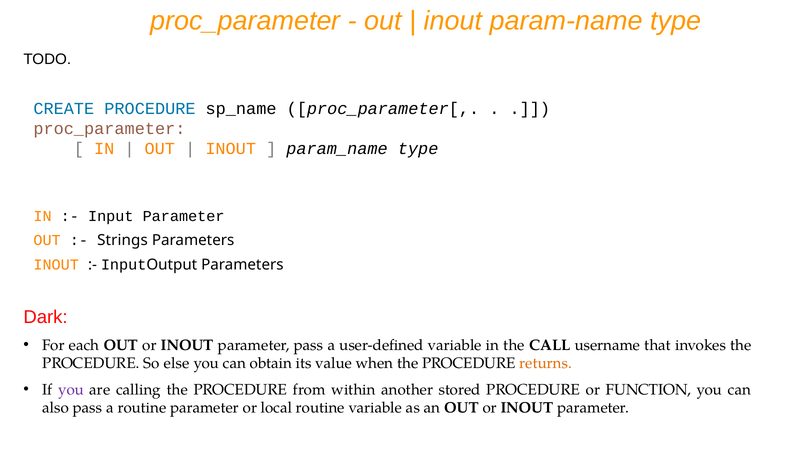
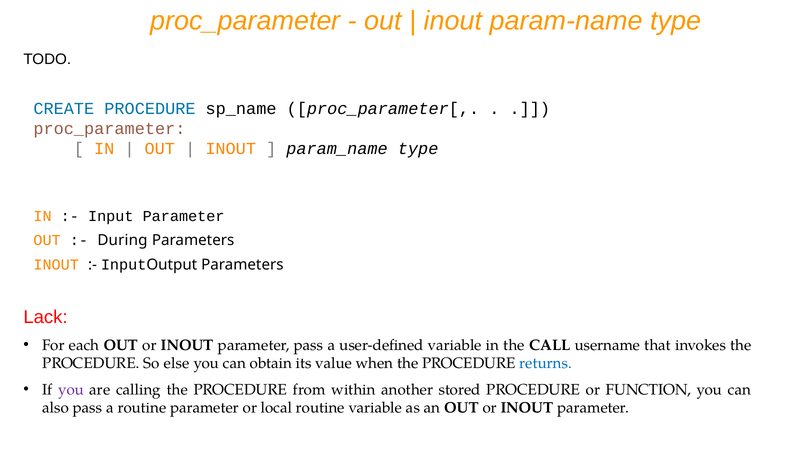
Strings: Strings -> During (122, 240)
Dark: Dark -> Lack (46, 317)
returns colour: orange -> blue (546, 363)
